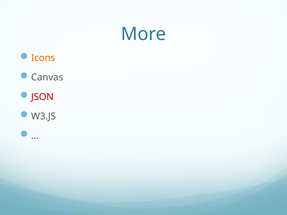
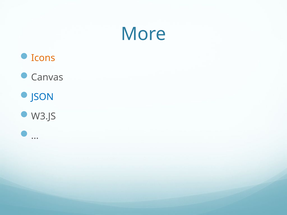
JSON colour: red -> blue (42, 97)
